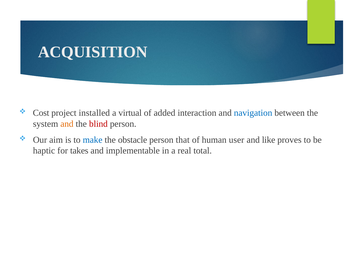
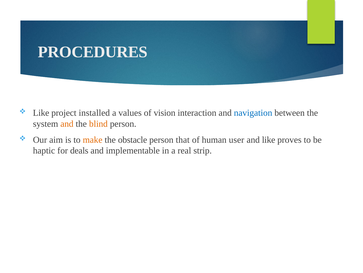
ACQUISITION: ACQUISITION -> PROCEDURES (93, 52)
Cost: Cost -> Like (41, 113)
virtual: virtual -> values (130, 113)
added: added -> vision (165, 113)
blind colour: red -> orange (98, 123)
make colour: blue -> orange (93, 139)
takes: takes -> deals (79, 150)
total: total -> strip (203, 150)
